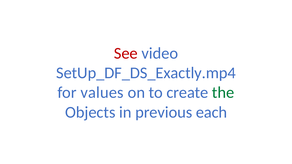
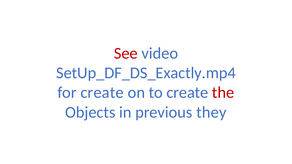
for values: values -> create (102, 93)
the colour: green -> red (223, 93)
each: each -> they (211, 112)
